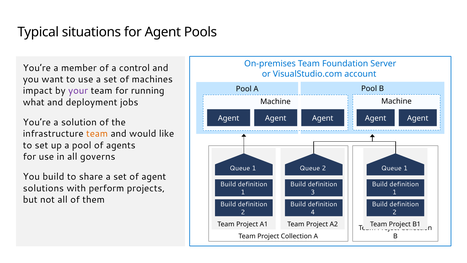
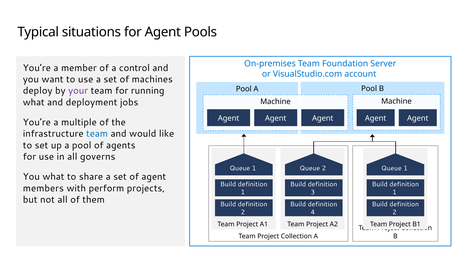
impact: impact -> deploy (38, 91)
solution: solution -> multiple (79, 122)
team colour: orange -> blue (97, 134)
You build: build -> what (53, 177)
solutions: solutions -> members (43, 188)
